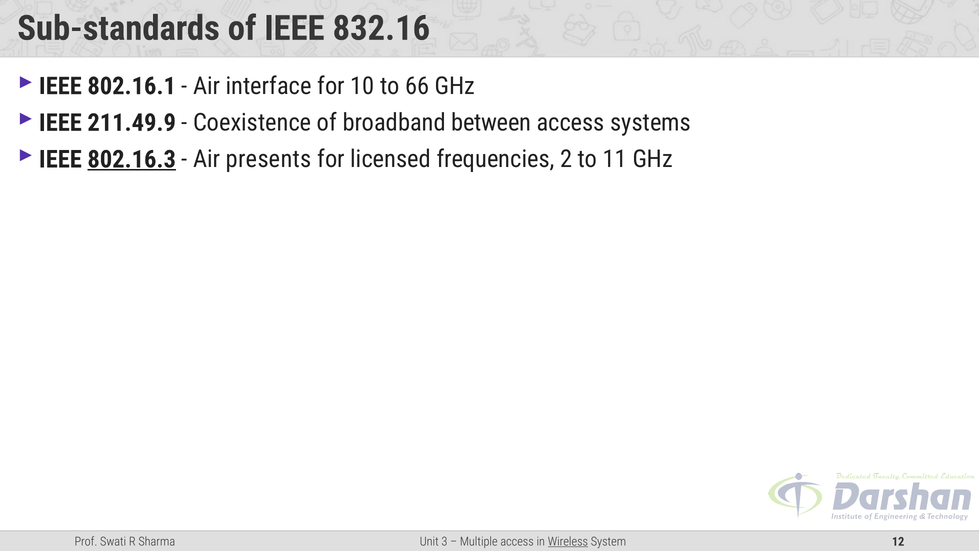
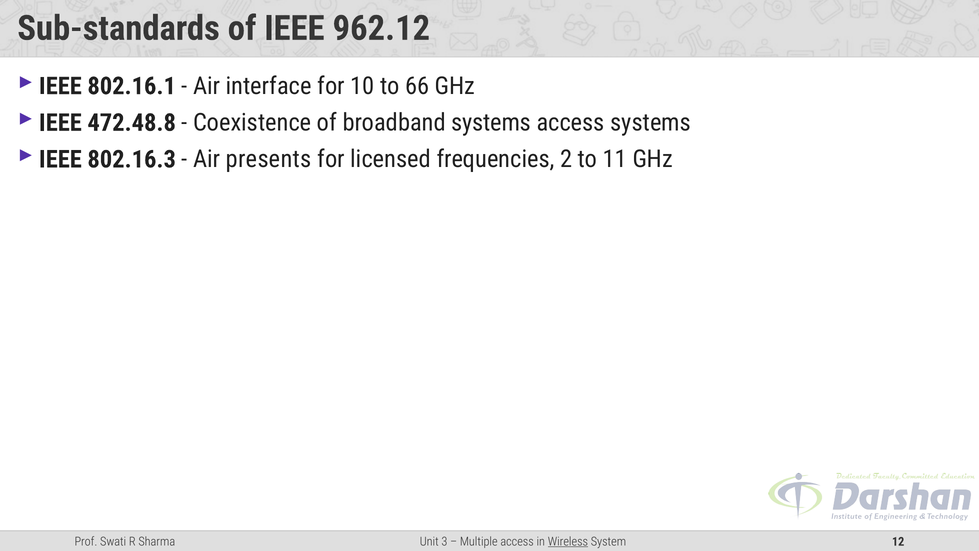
832.16: 832.16 -> 962.12 (381, 28)
211.49.9: 211.49.9 -> 472.48.8 (132, 123)
broadband between: between -> systems (491, 123)
802.16.3 underline: present -> none (132, 159)
